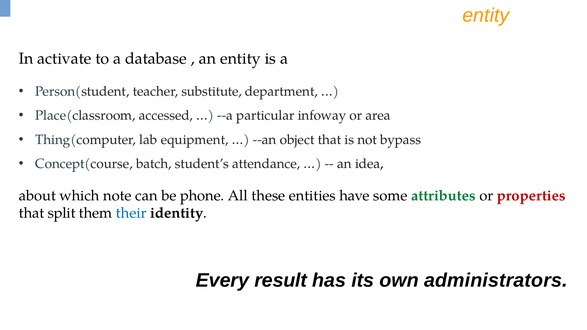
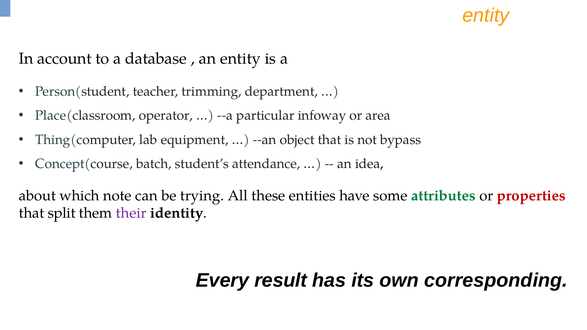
activate: activate -> account (64, 59)
substitute: substitute -> trimming (212, 91)
accessed: accessed -> operator (166, 116)
phone: phone -> trying (202, 196)
their colour: blue -> purple (131, 213)
administrators: administrators -> corresponding (496, 281)
